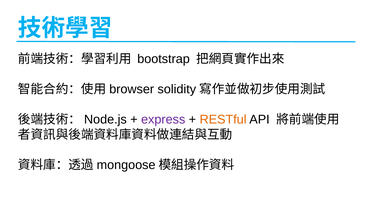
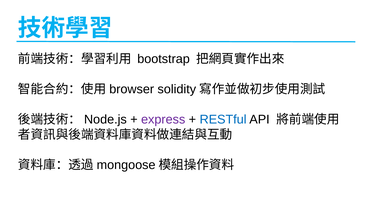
RESTful colour: orange -> blue (223, 119)
